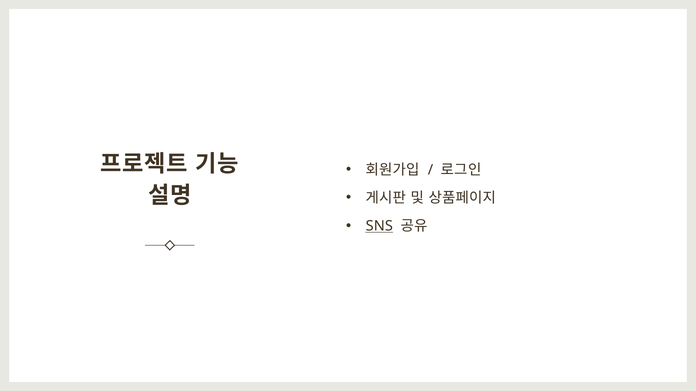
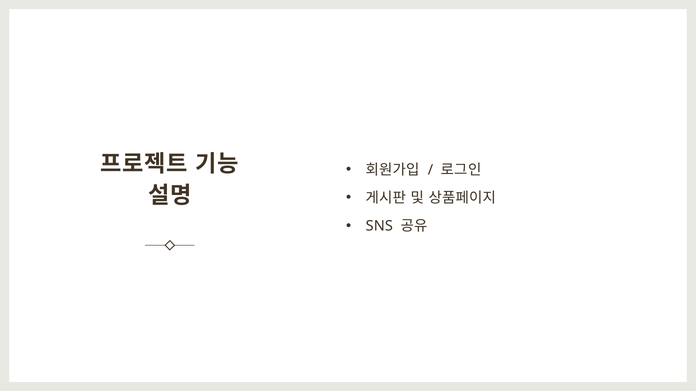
SNS underline: present -> none (379, 226)
